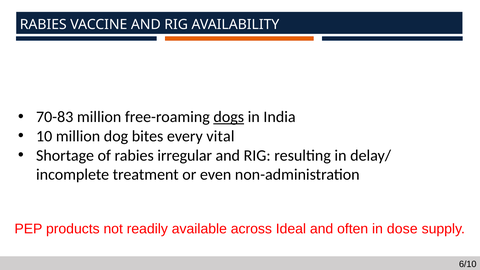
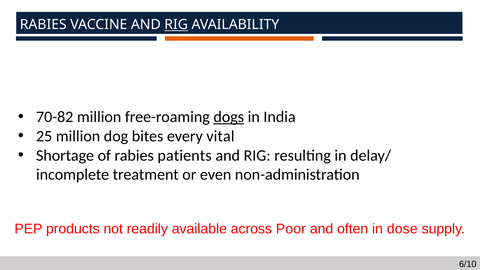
RIG underline: none -> present (176, 25)
70-83: 70-83 -> 70-82 (55, 117)
10: 10 -> 25 (44, 136)
irregular: irregular -> patients (185, 155)
Ideal: Ideal -> Poor (291, 229)
